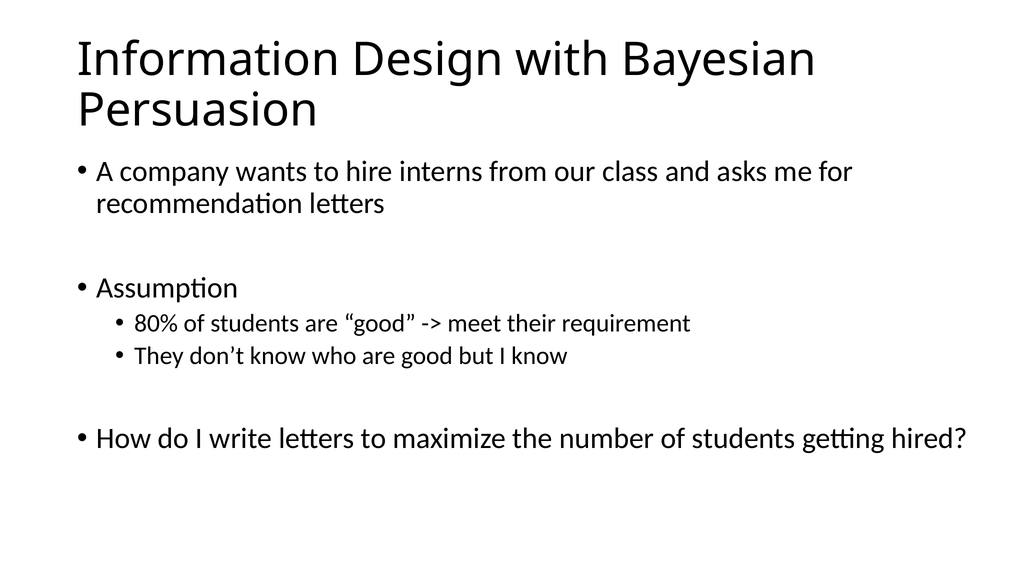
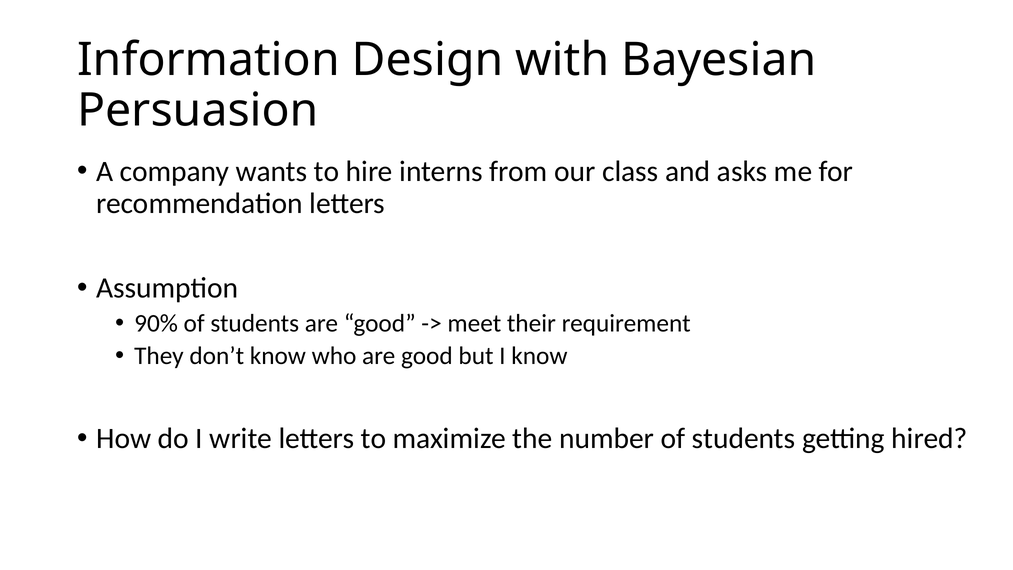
80%: 80% -> 90% (156, 323)
